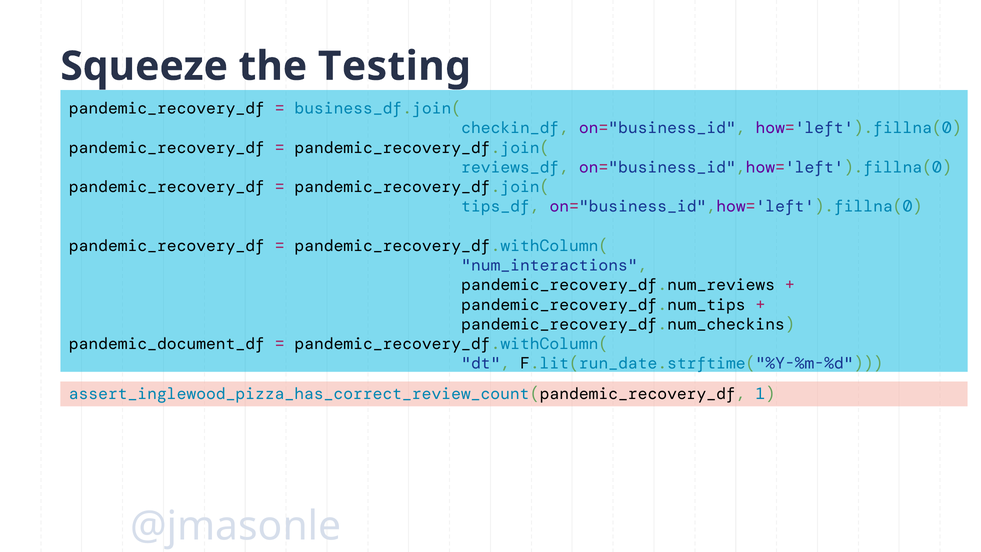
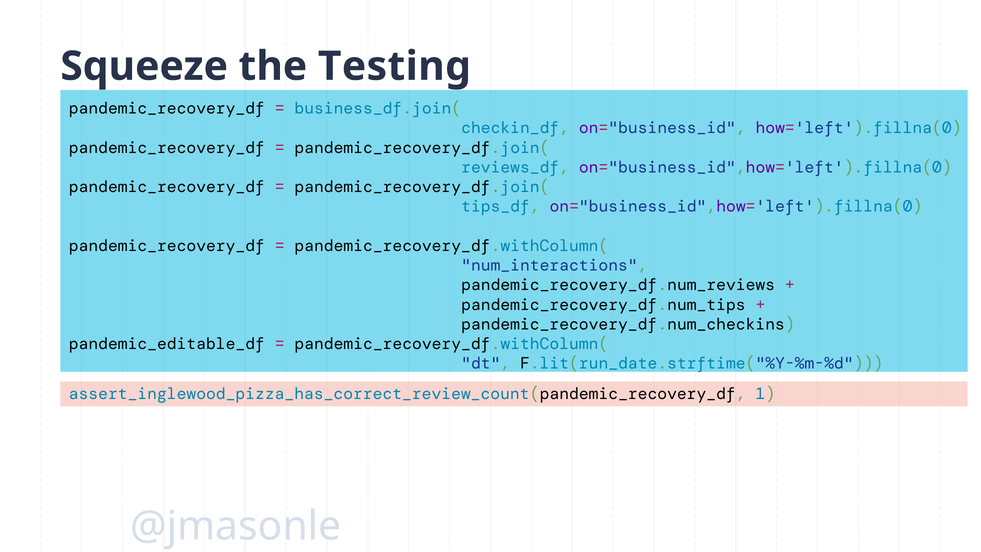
pandemic_document_df: pandemic_document_df -> pandemic_editable_df (167, 344)
